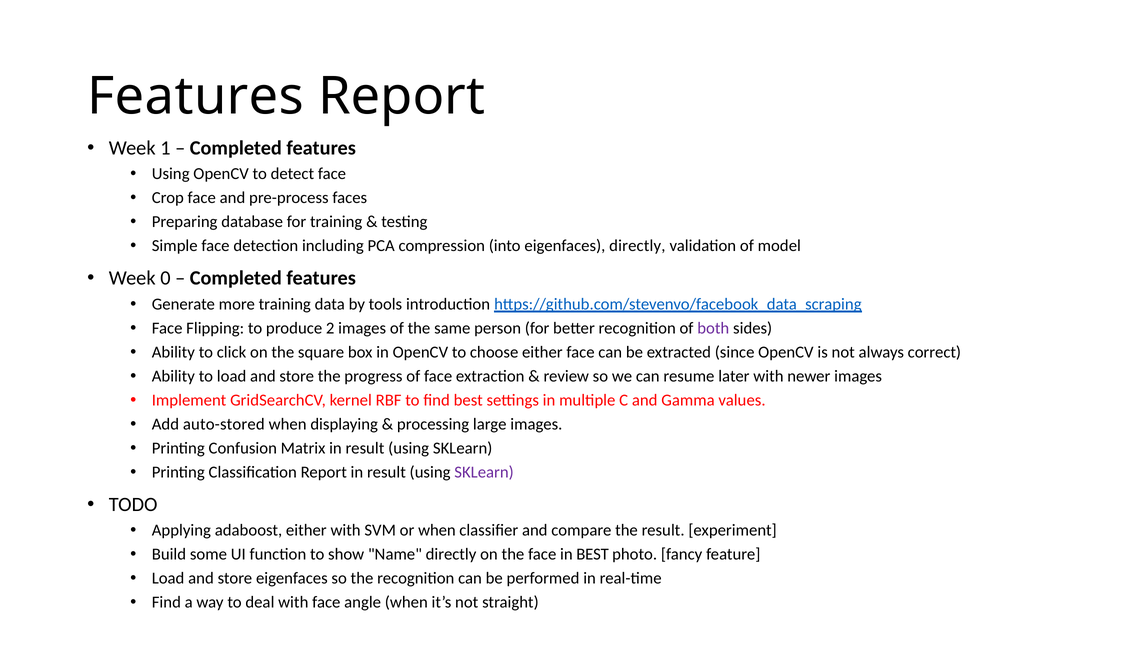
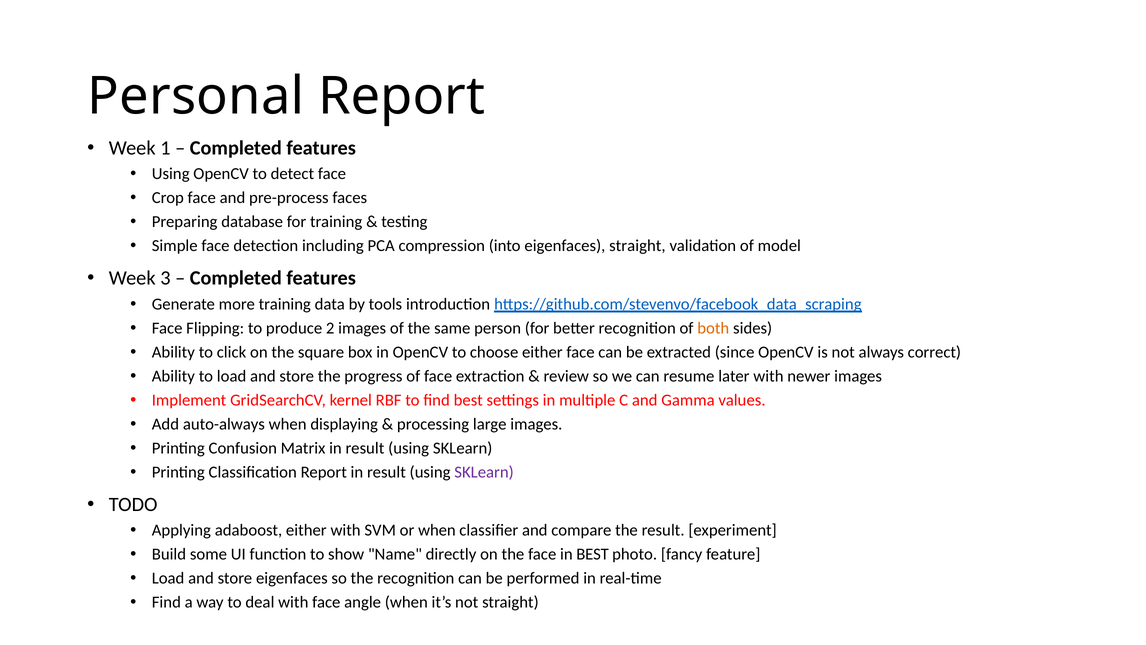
Features: Features -> Personal (196, 96)
eigenfaces directly: directly -> straight (637, 246)
0: 0 -> 3 (165, 278)
both colour: purple -> orange (713, 328)
auto-stored: auto-stored -> auto-always (224, 424)
